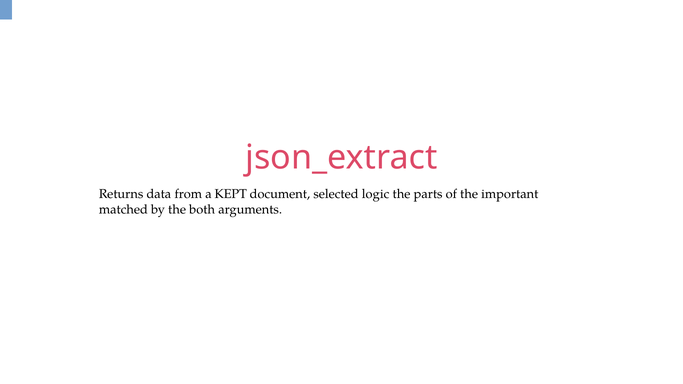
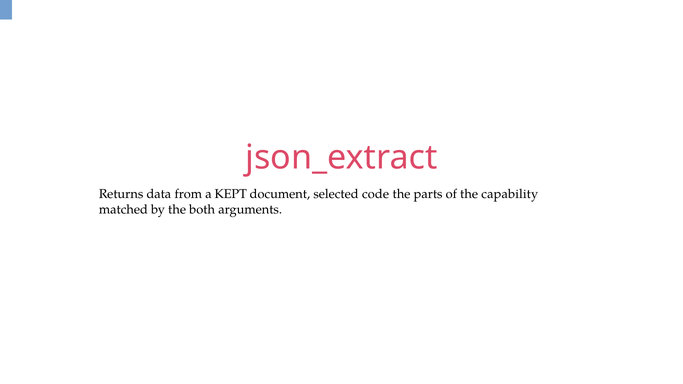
logic: logic -> code (376, 194)
important: important -> capability (510, 194)
